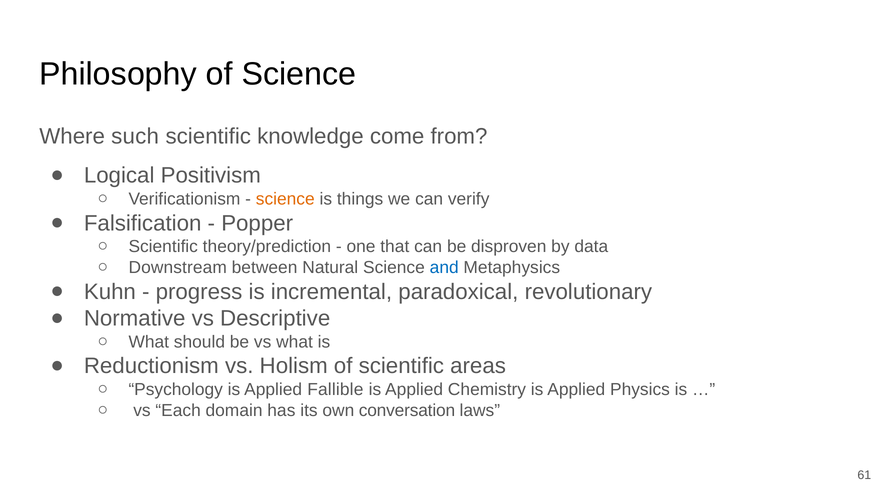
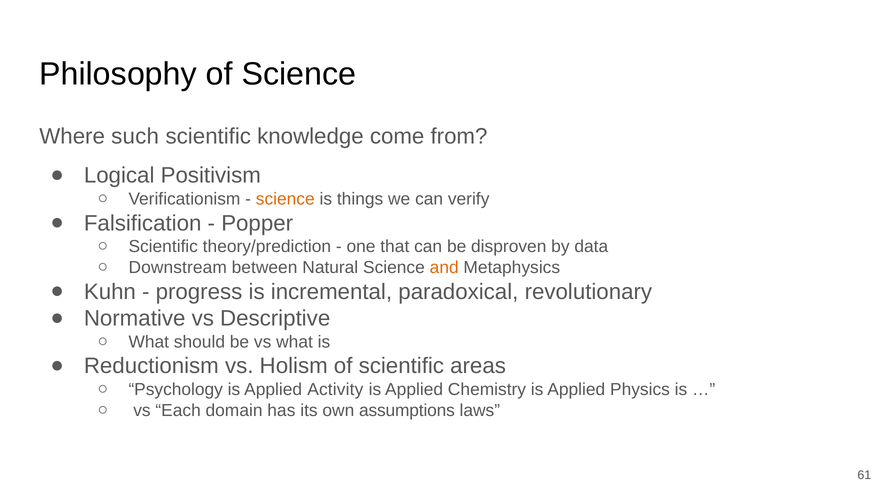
and colour: blue -> orange (444, 267)
Fallible: Fallible -> Activity (335, 389)
conversation: conversation -> assumptions (407, 410)
